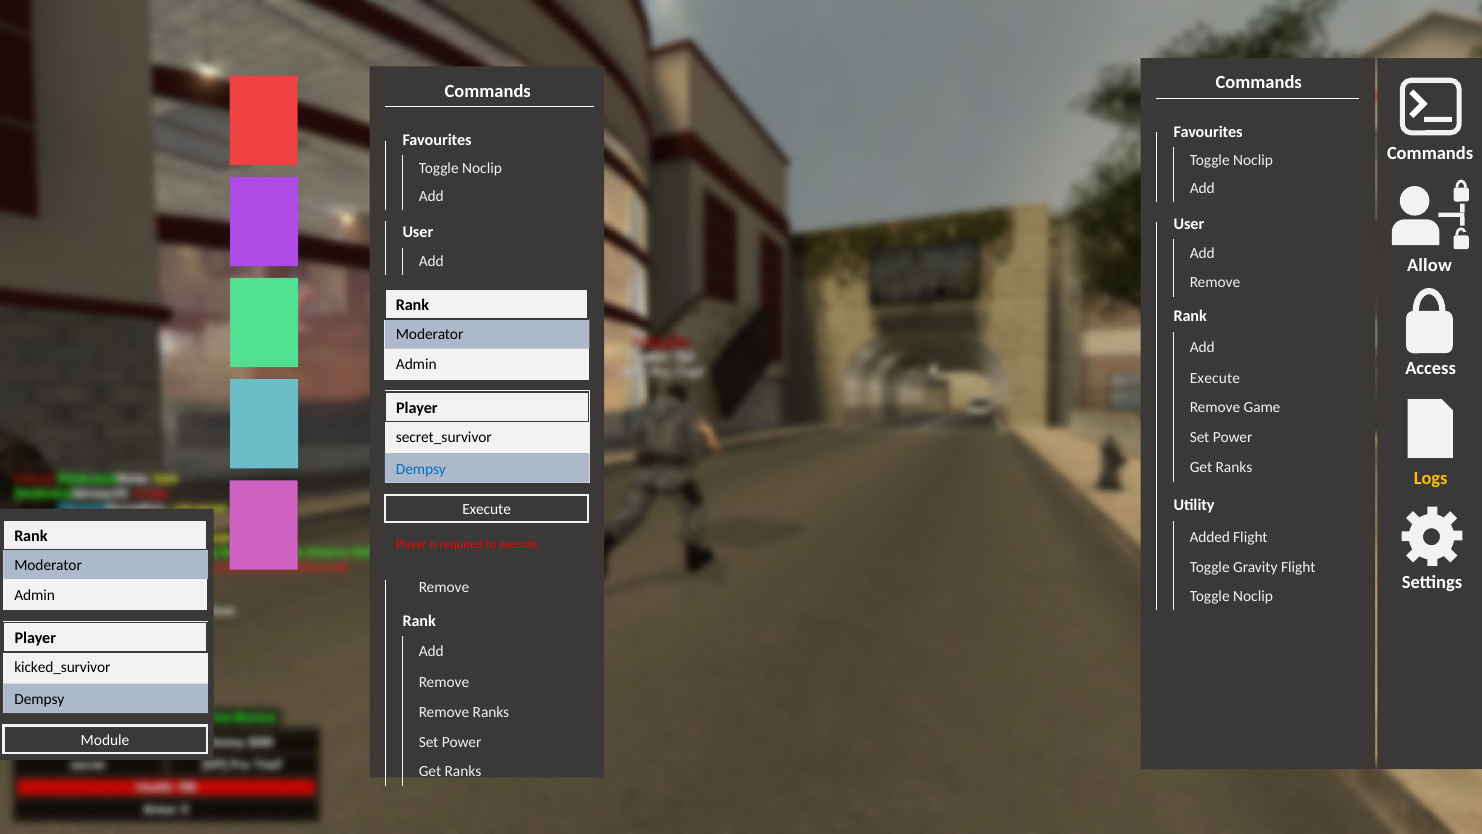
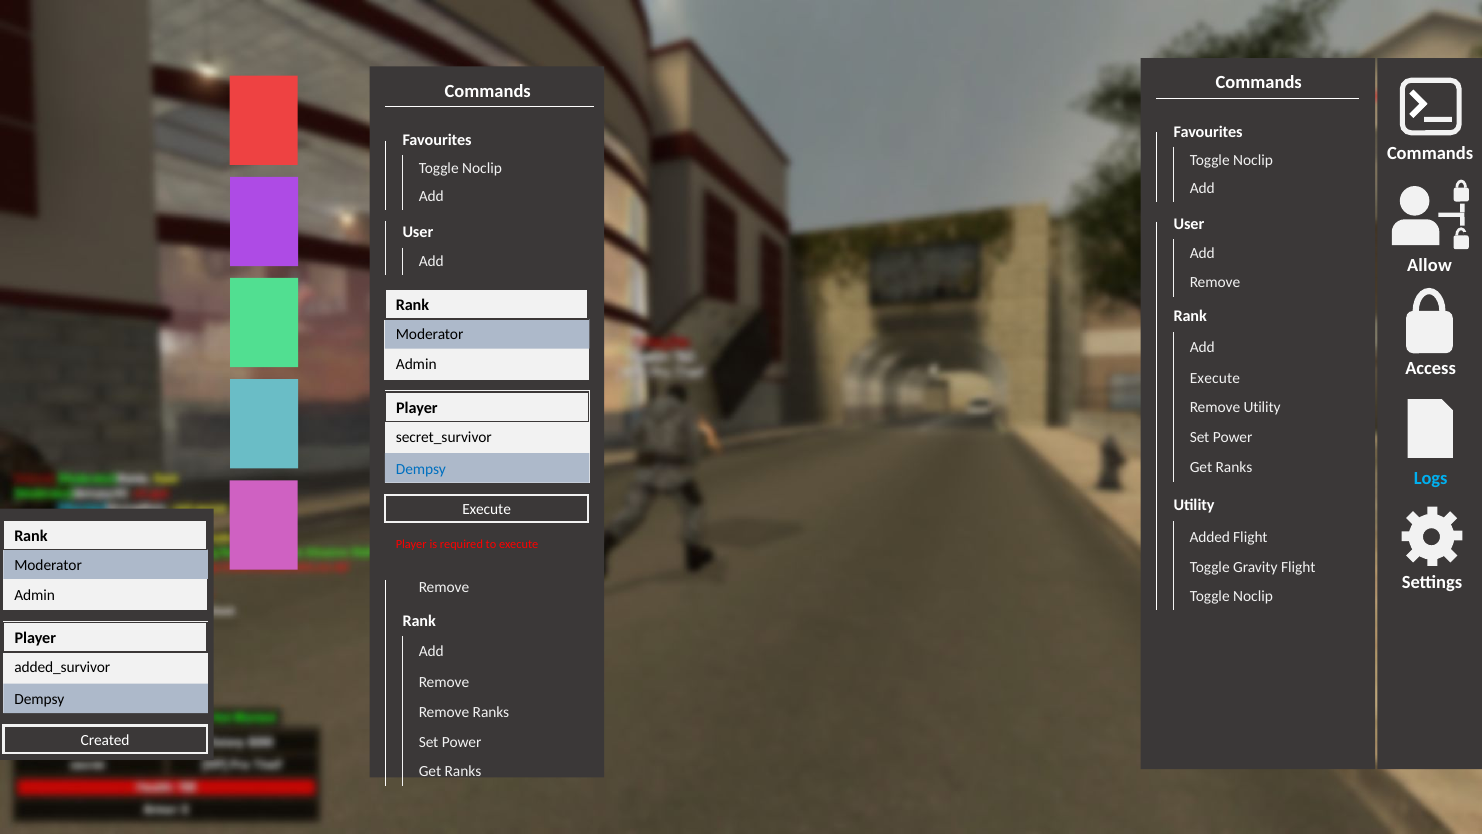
Remove Game: Game -> Utility (1262, 408)
Logs colour: yellow -> light blue (1431, 478)
kicked_survivor: kicked_survivor -> added_survivor (62, 668)
Module: Module -> Created (105, 740)
